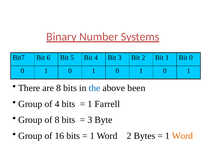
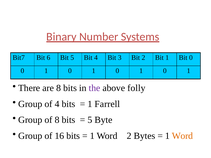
the colour: blue -> purple (95, 88)
been: been -> folly (136, 88)
3: 3 -> 5 (90, 120)
